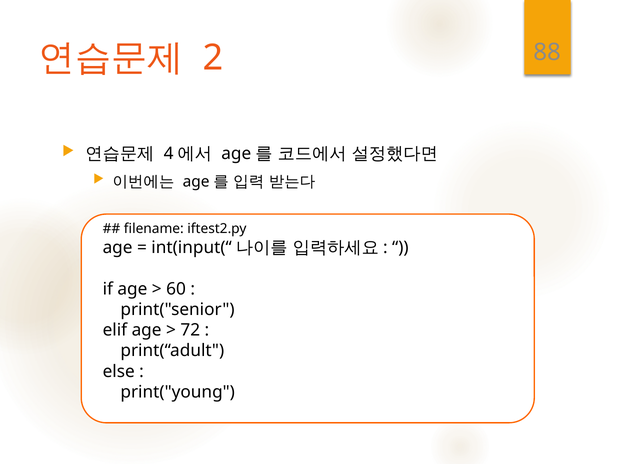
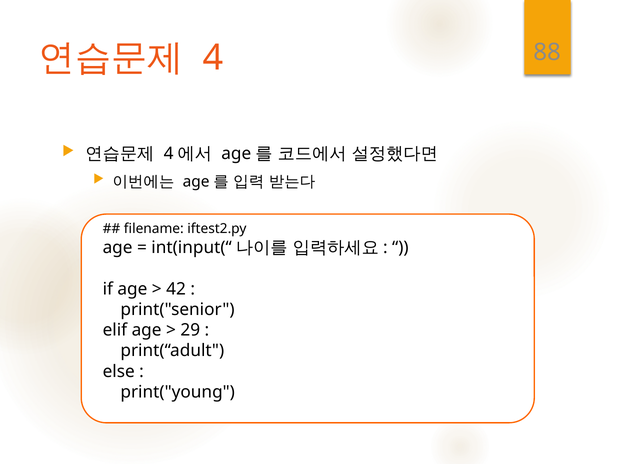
2: 2 -> 4 (213, 58)
60: 60 -> 42 (176, 289)
72: 72 -> 29 (190, 330)
